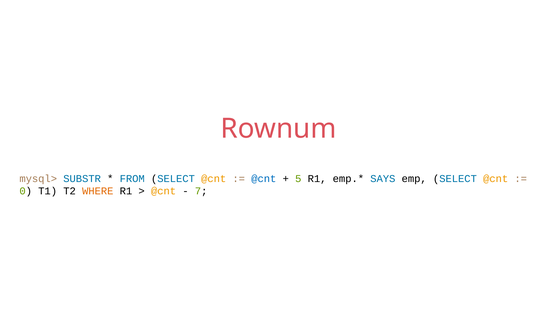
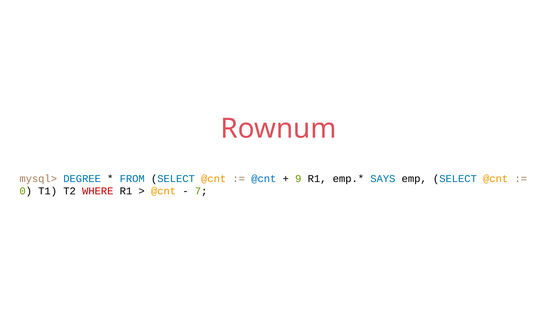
SUBSTR: SUBSTR -> DEGREE (82, 179)
5: 5 -> 9 (298, 179)
WHERE colour: orange -> red (98, 191)
